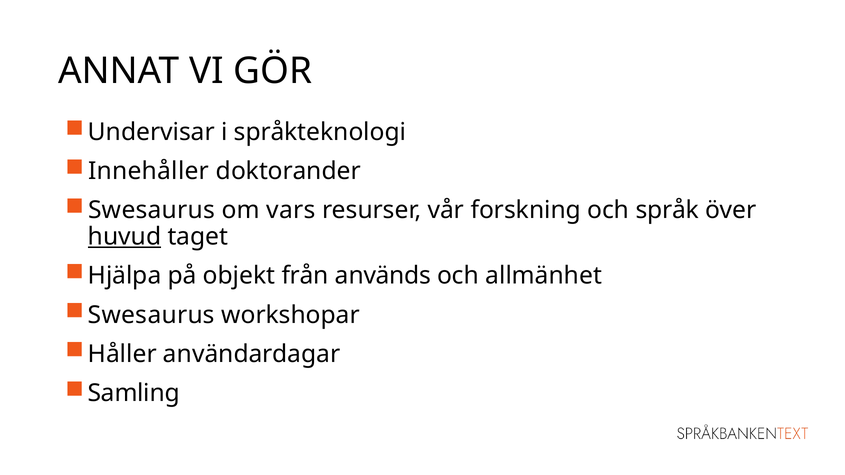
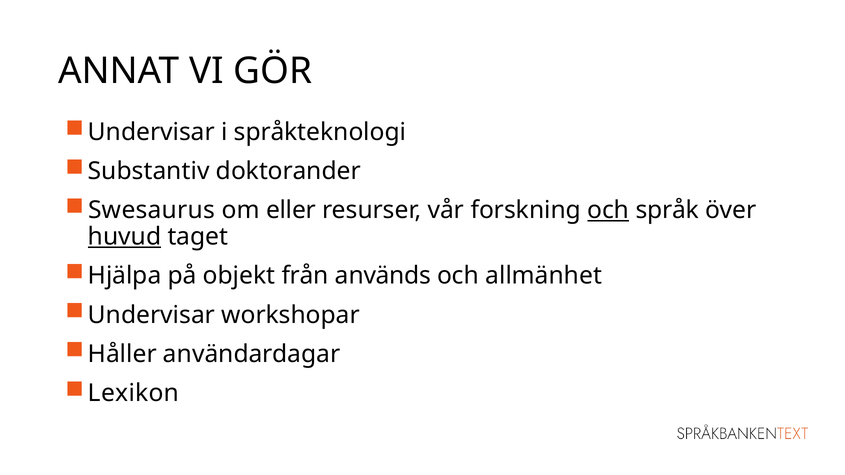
Innehåller: Innehåller -> Substantiv (149, 171)
vars: vars -> eller (291, 210)
och underline: none -> present (608, 210)
Swesaurus: Swesaurus -> Undervisar (151, 315)
Samling: Samling -> Lexikon (133, 393)
